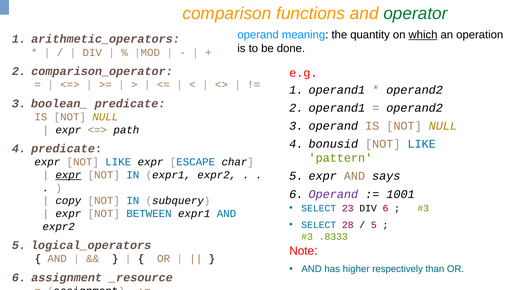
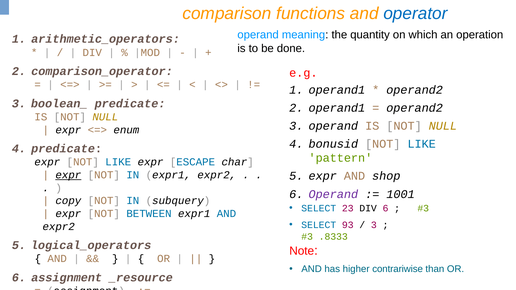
operator colour: green -> blue (415, 13)
which underline: present -> none (423, 35)
path: path -> enum (126, 130)
says: says -> shop (386, 176)
28: 28 -> 93 (348, 225)
5: 5 -> 3 (374, 225)
respectively: respectively -> contrariwise (398, 269)
